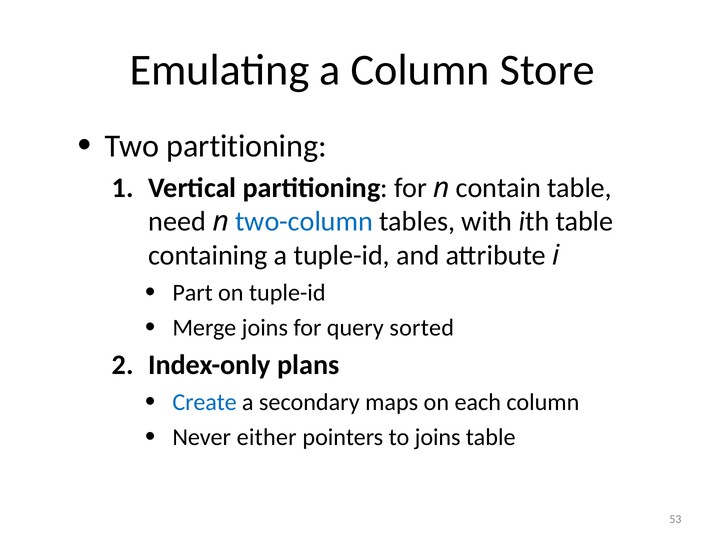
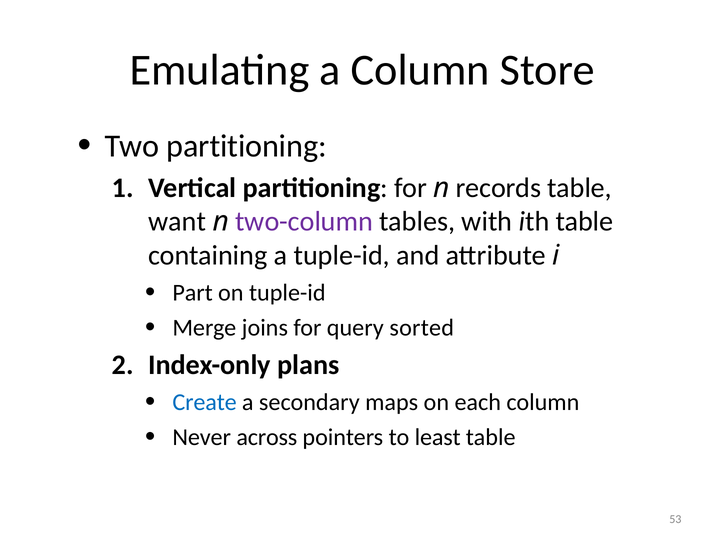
contain: contain -> records (498, 188)
need: need -> want (177, 222)
two-column colour: blue -> purple (304, 222)
either: either -> across (267, 437)
to joins: joins -> least (438, 437)
